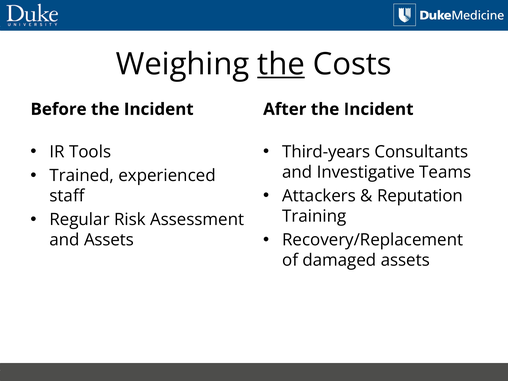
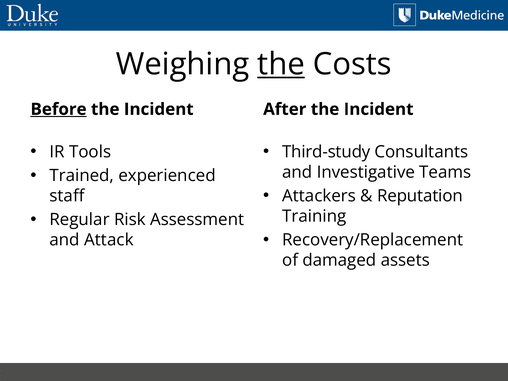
Before underline: none -> present (59, 109)
Third-years: Third-years -> Third-study (326, 152)
and Assets: Assets -> Attack (109, 240)
